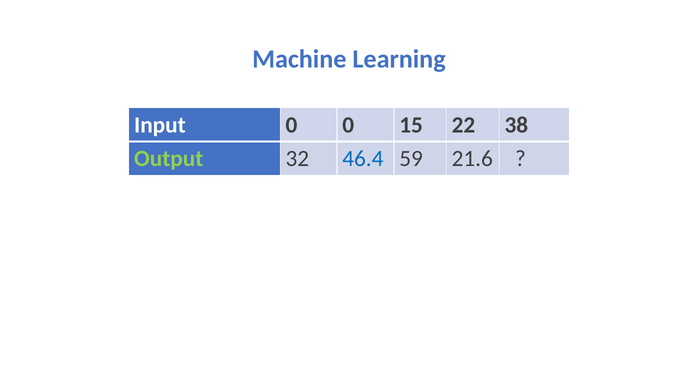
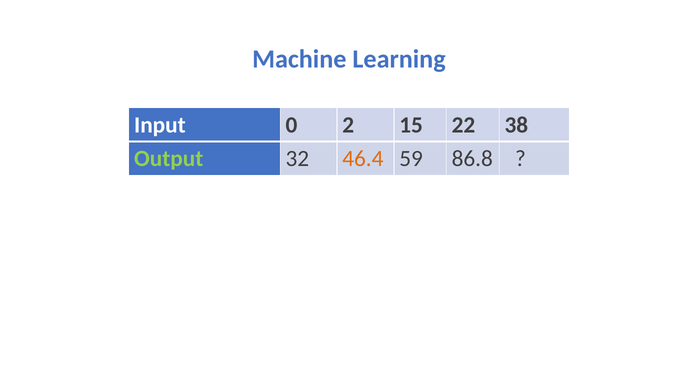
0 0: 0 -> 2 (348, 125)
46.4 colour: blue -> orange (363, 159)
21.6: 21.6 -> 86.8 (472, 159)
